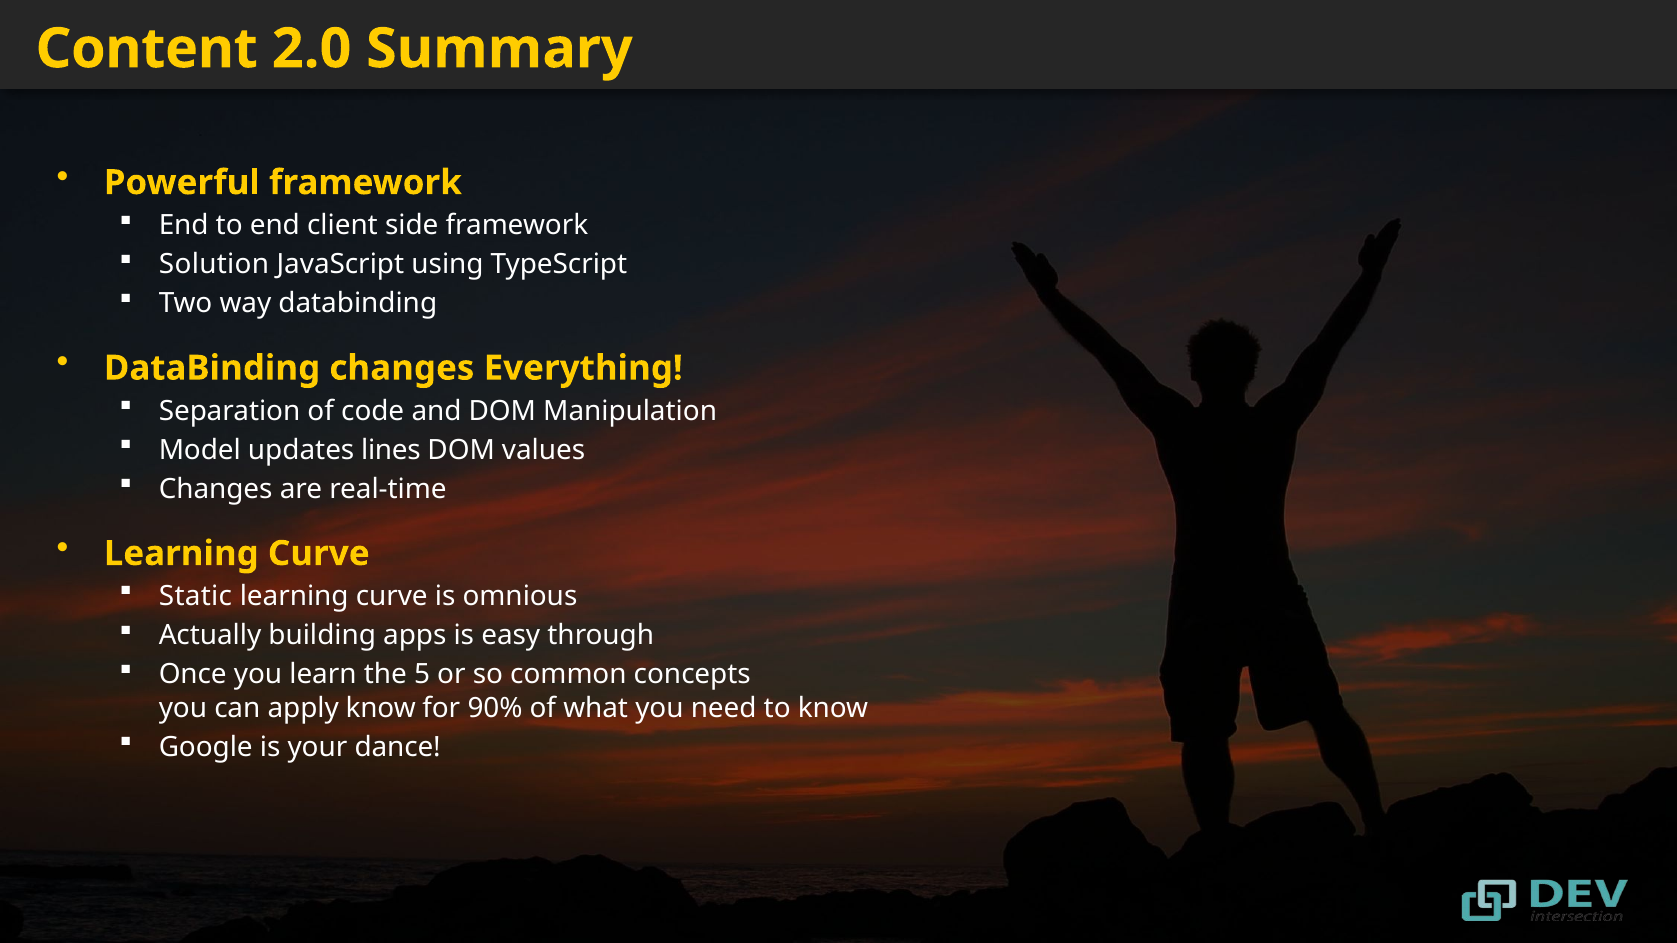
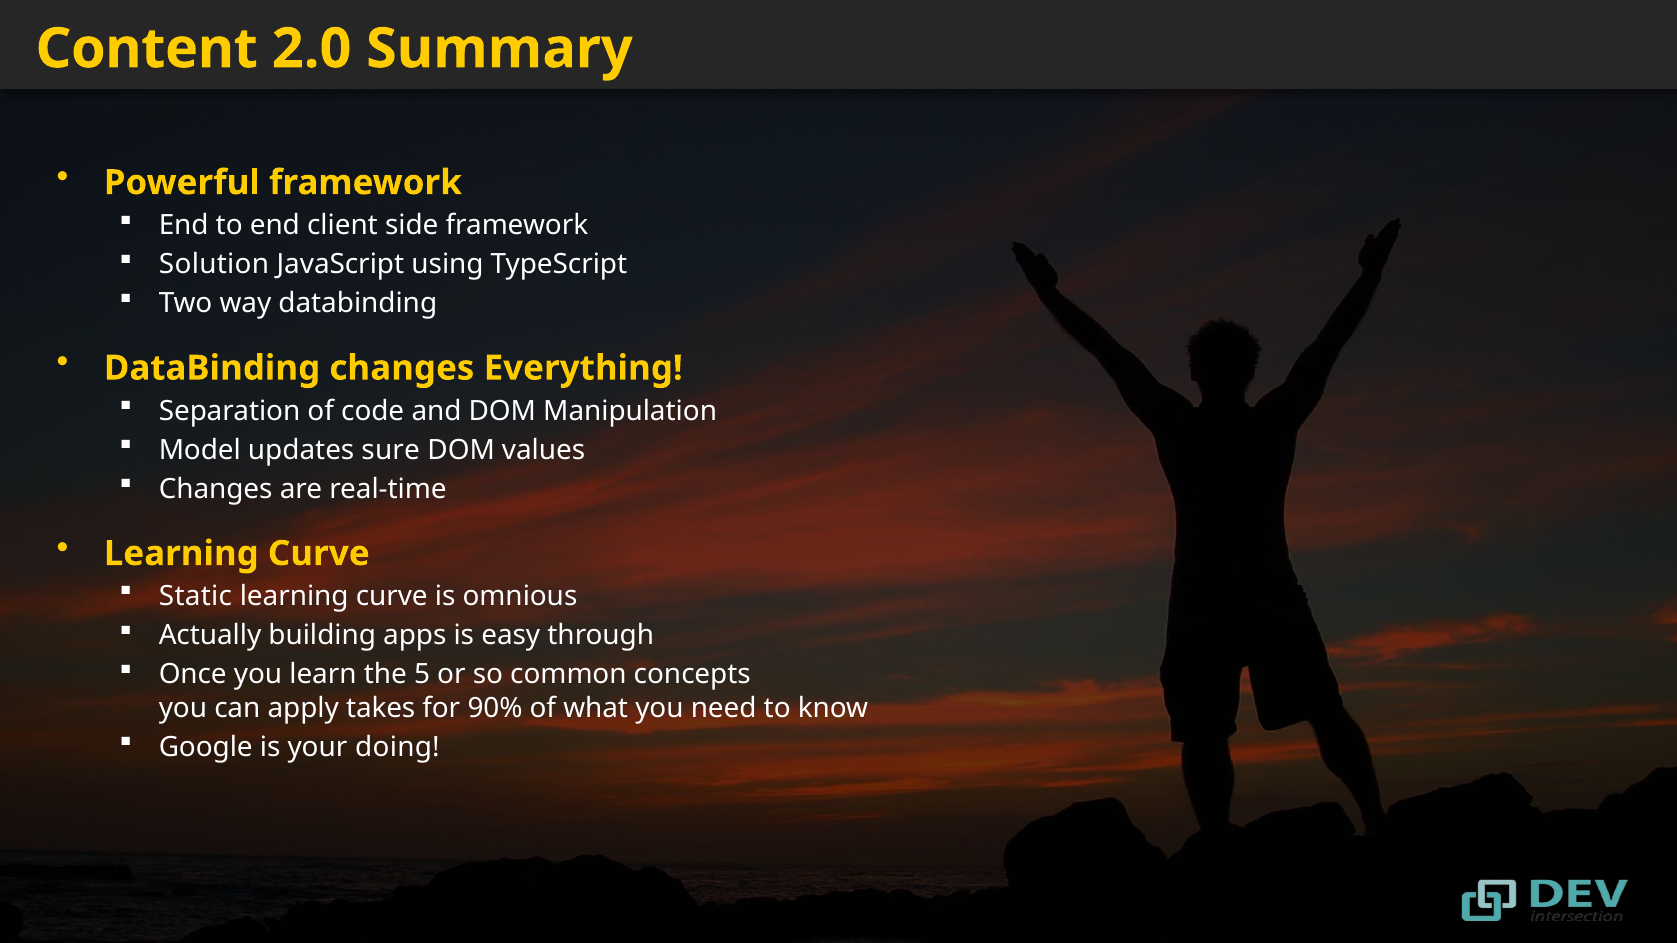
lines: lines -> sure (391, 450)
apply know: know -> takes (381, 708)
dance: dance -> doing (397, 747)
